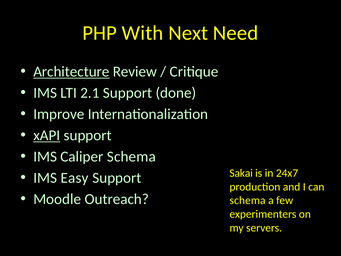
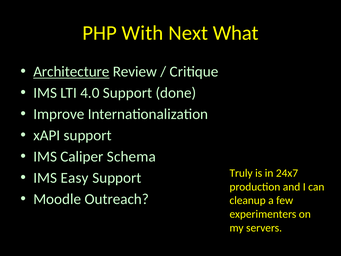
Need: Need -> What (236, 33)
2.1: 2.1 -> 4.0 (90, 93)
xAPI underline: present -> none (47, 135)
Sakai: Sakai -> Truly (241, 173)
schema: schema -> cleanup (248, 200)
